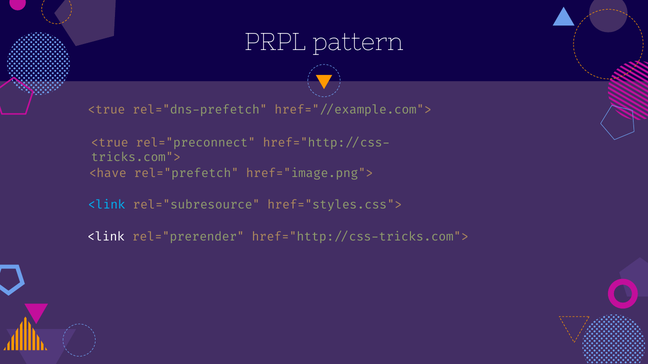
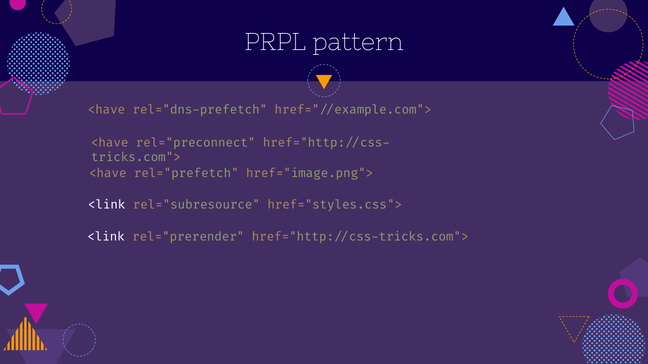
<true: <true -> <have (106, 110)
<true: <true -> <have (110, 143)
<link colour: light blue -> white (107, 205)
